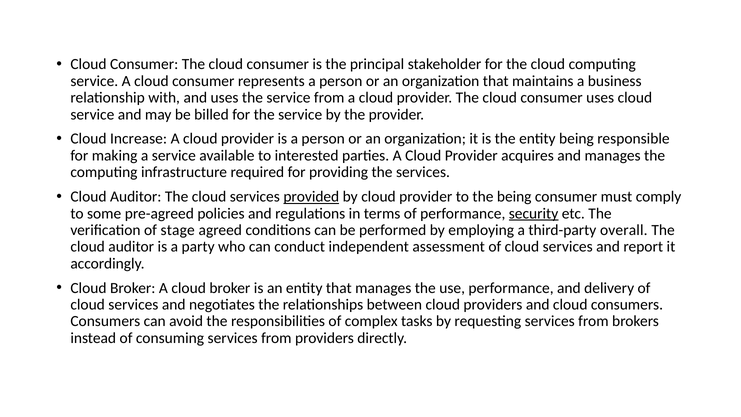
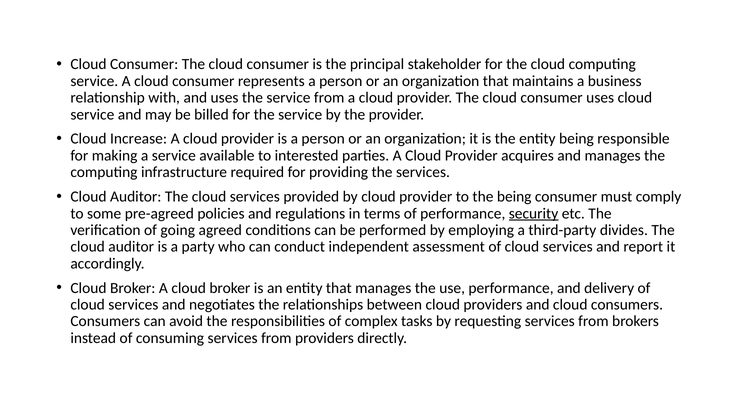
provided underline: present -> none (311, 197)
stage: stage -> going (178, 230)
overall: overall -> divides (624, 230)
